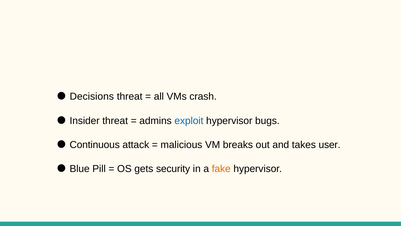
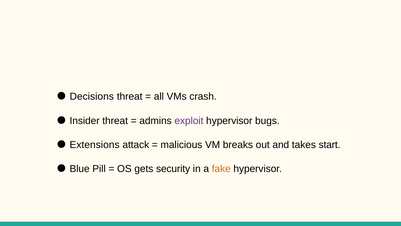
exploit colour: blue -> purple (189, 121)
Continuous: Continuous -> Extensions (95, 145)
user: user -> start (330, 145)
